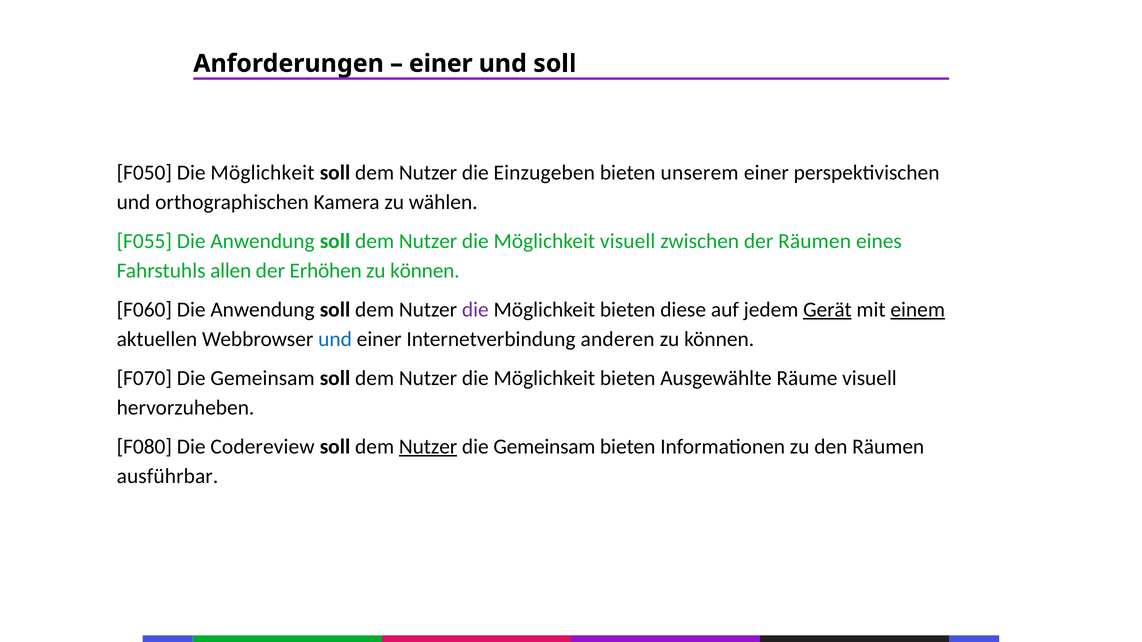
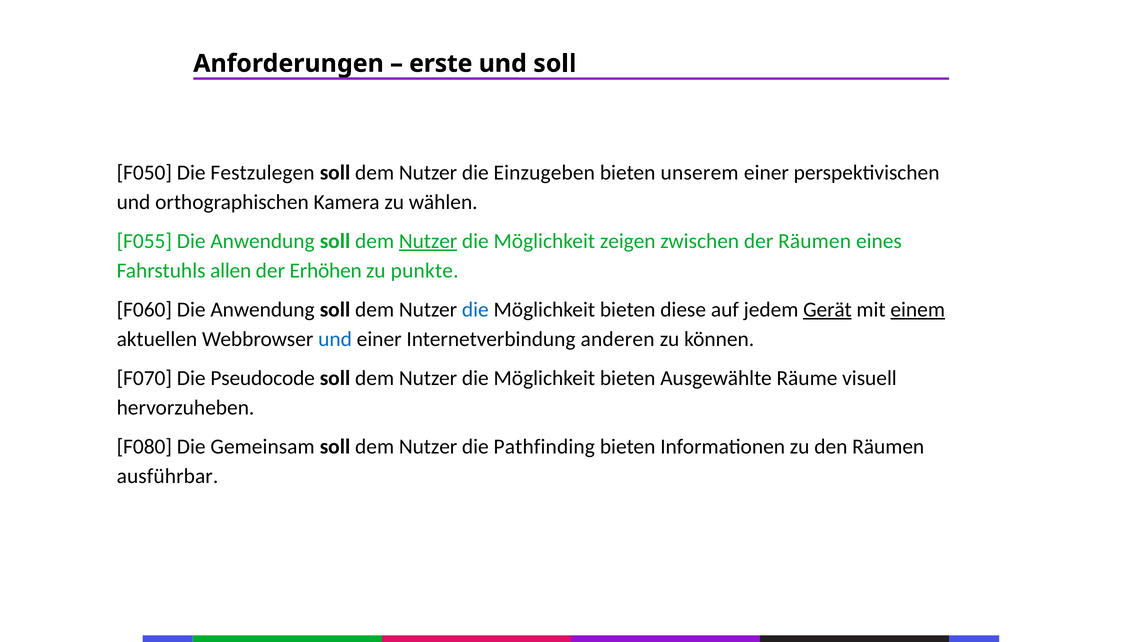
einer: einer -> erste (441, 64)
F050 Die Möglichkeit: Möglichkeit -> Festzulegen (263, 173)
Nutzer underline: none -> present (428, 241)
Möglichkeit visuell: visuell -> zeigen (628, 241)
können: können -> punkte (425, 271)
die colour: purple -> blue (475, 310)
F070 Die Gemeinsam: Gemeinsam -> Pseudocode (263, 378)
Codereview: Codereview -> Gemeinsam (263, 447)
Nutzer underline: present -> none (428, 447)
Gemeinsam: Gemeinsam -> Pathfinding (544, 447)
